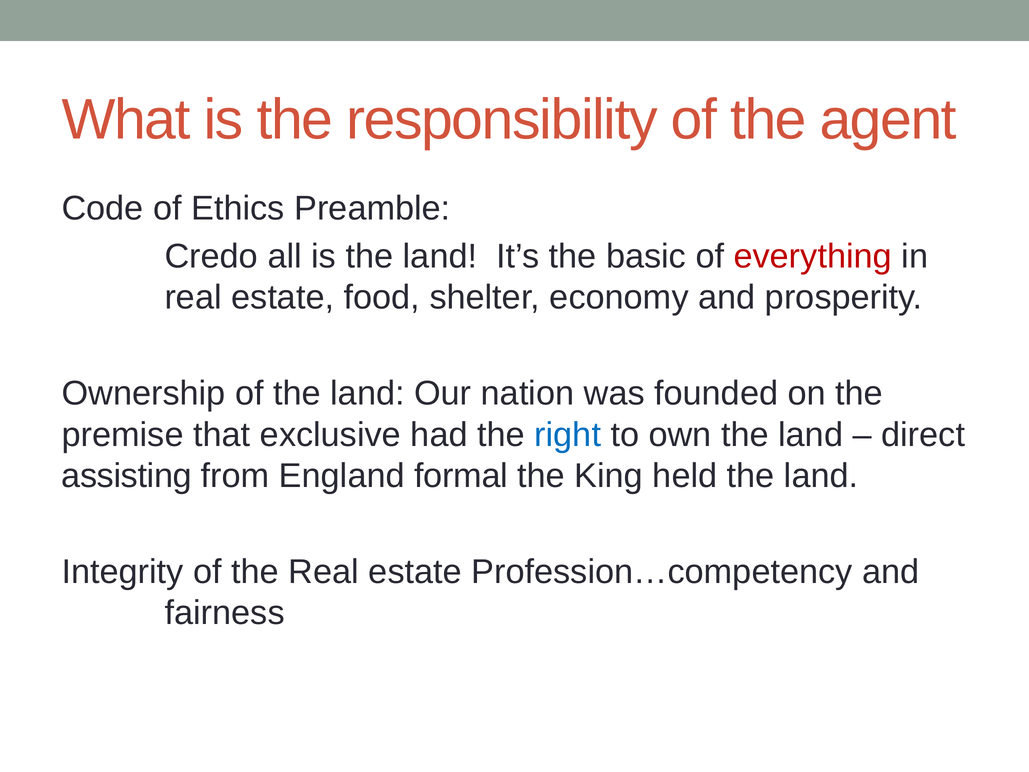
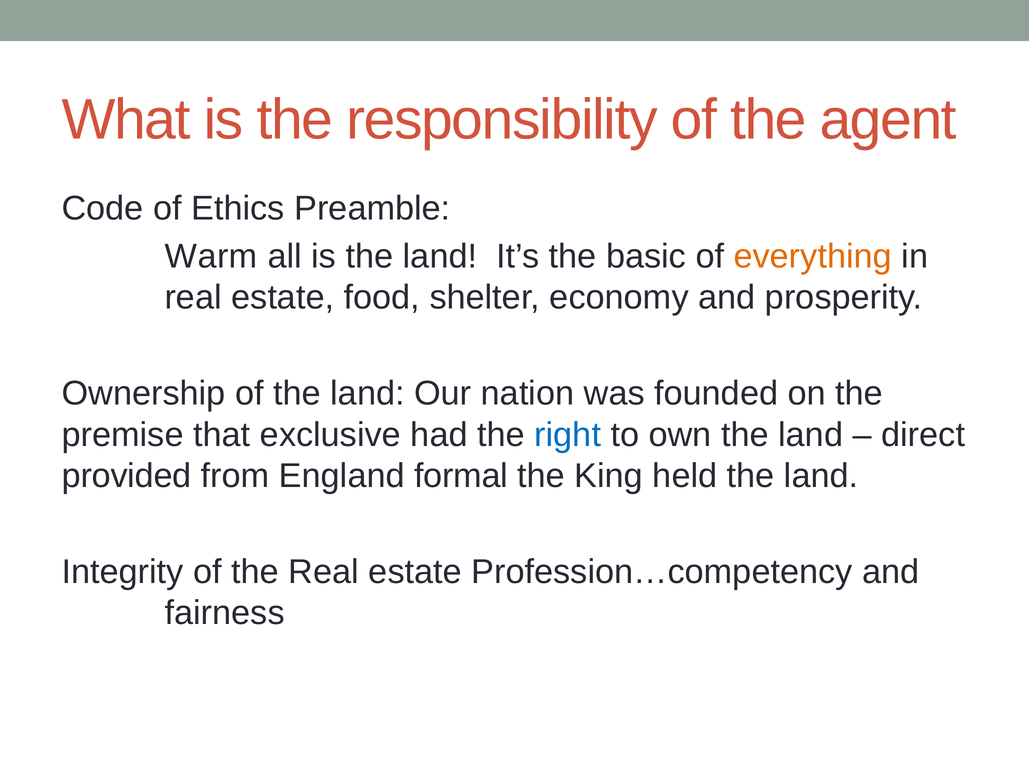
Credo: Credo -> Warm (211, 256)
everything colour: red -> orange (813, 256)
assisting: assisting -> provided (127, 476)
